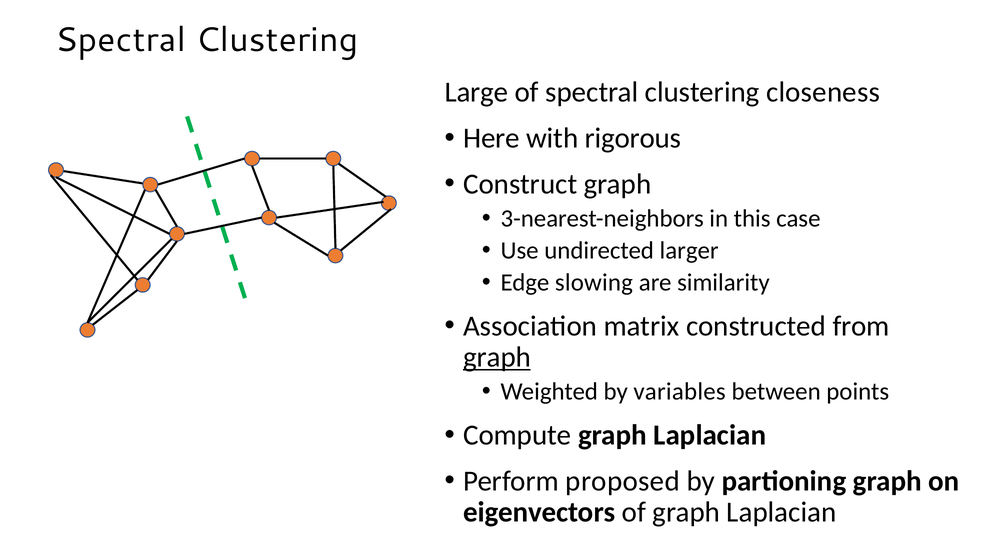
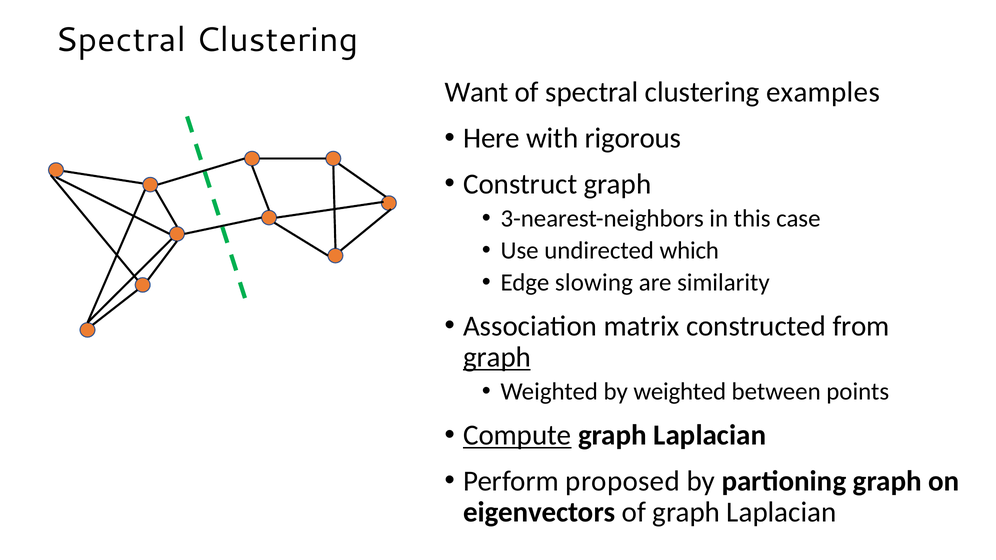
Large: Large -> Want (476, 92)
closeness: closeness -> examples (823, 92)
larger: larger -> which (689, 250)
by variables: variables -> weighted (680, 392)
Compute underline: none -> present (517, 435)
